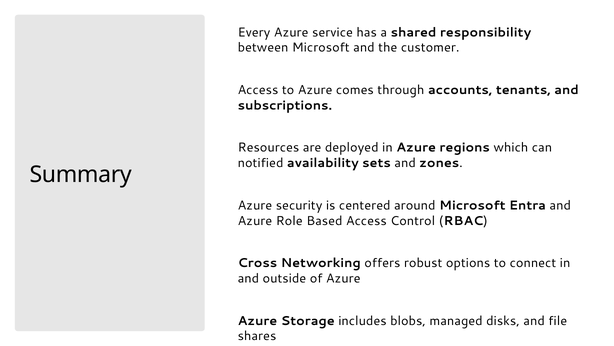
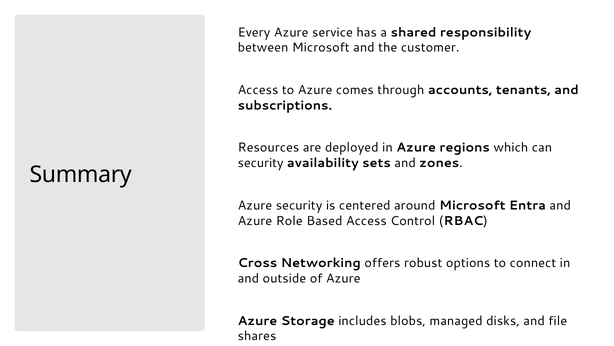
notified: notified -> security (261, 163)
